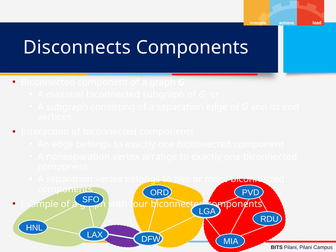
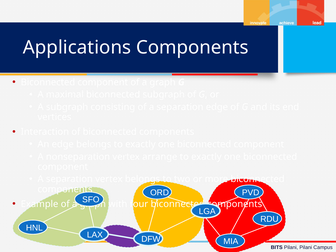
Disconnects: Disconnects -> Applications (77, 47)
